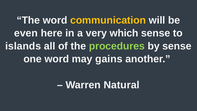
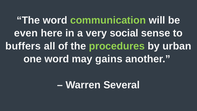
communication colour: yellow -> light green (108, 20)
which: which -> social (124, 33)
islands: islands -> buffers (23, 46)
by sense: sense -> urban (177, 46)
Natural: Natural -> Several (122, 85)
